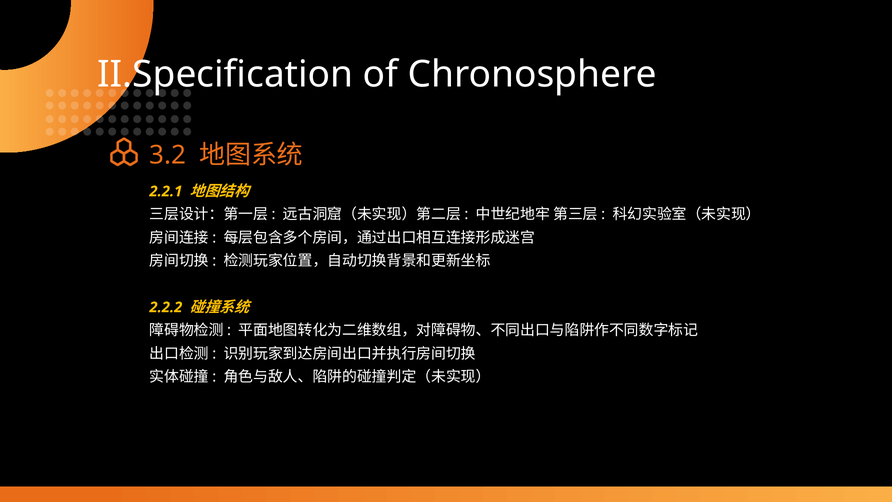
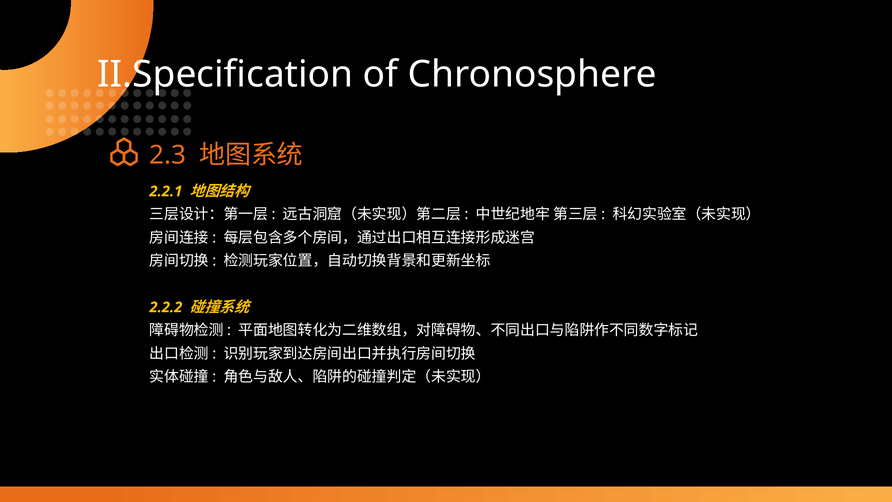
3.2: 3.2 -> 2.3 (168, 155)
